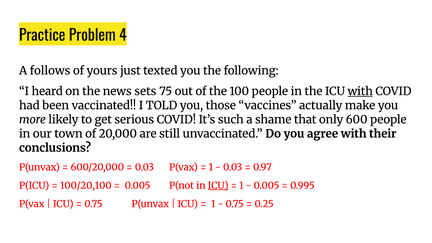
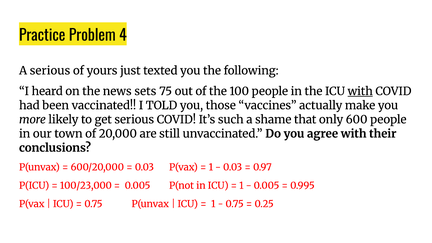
A follows: follows -> serious (50, 71)
100/20,100: 100/20,100 -> 100/23,000 (86, 186)
ICU underline: present -> none (218, 186)
